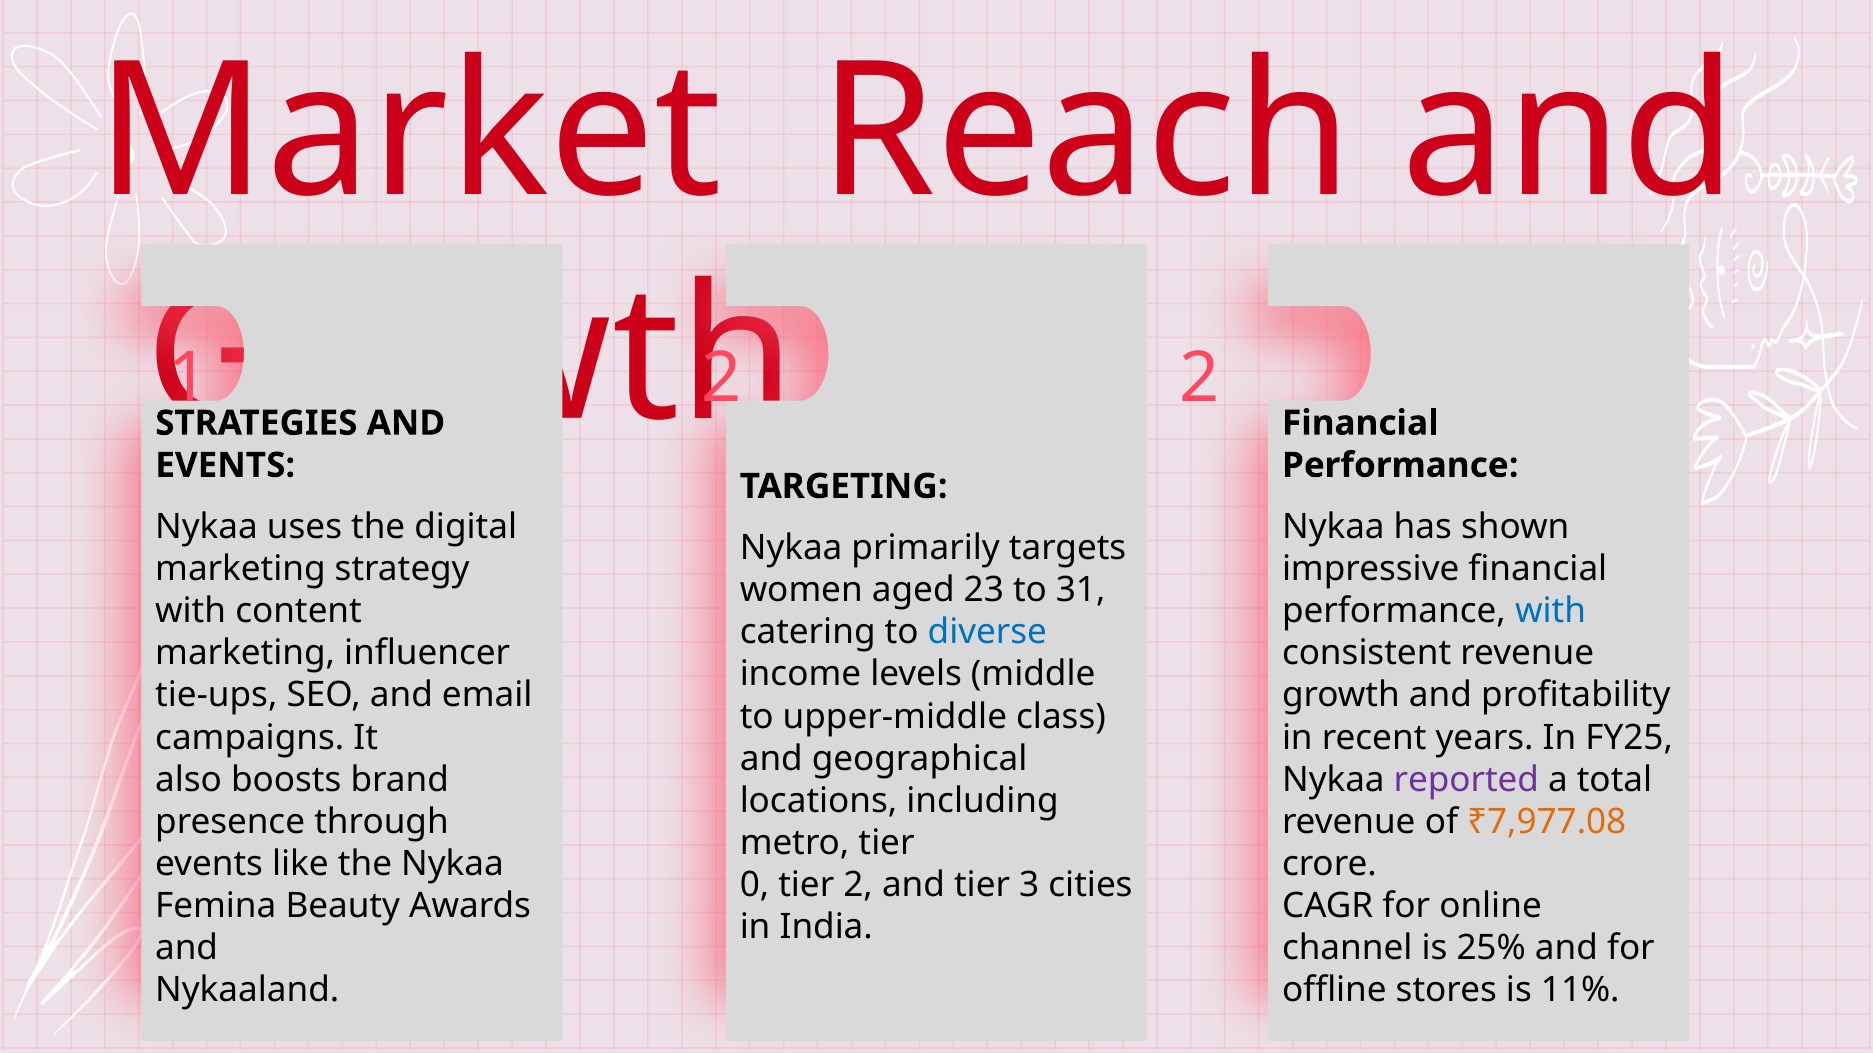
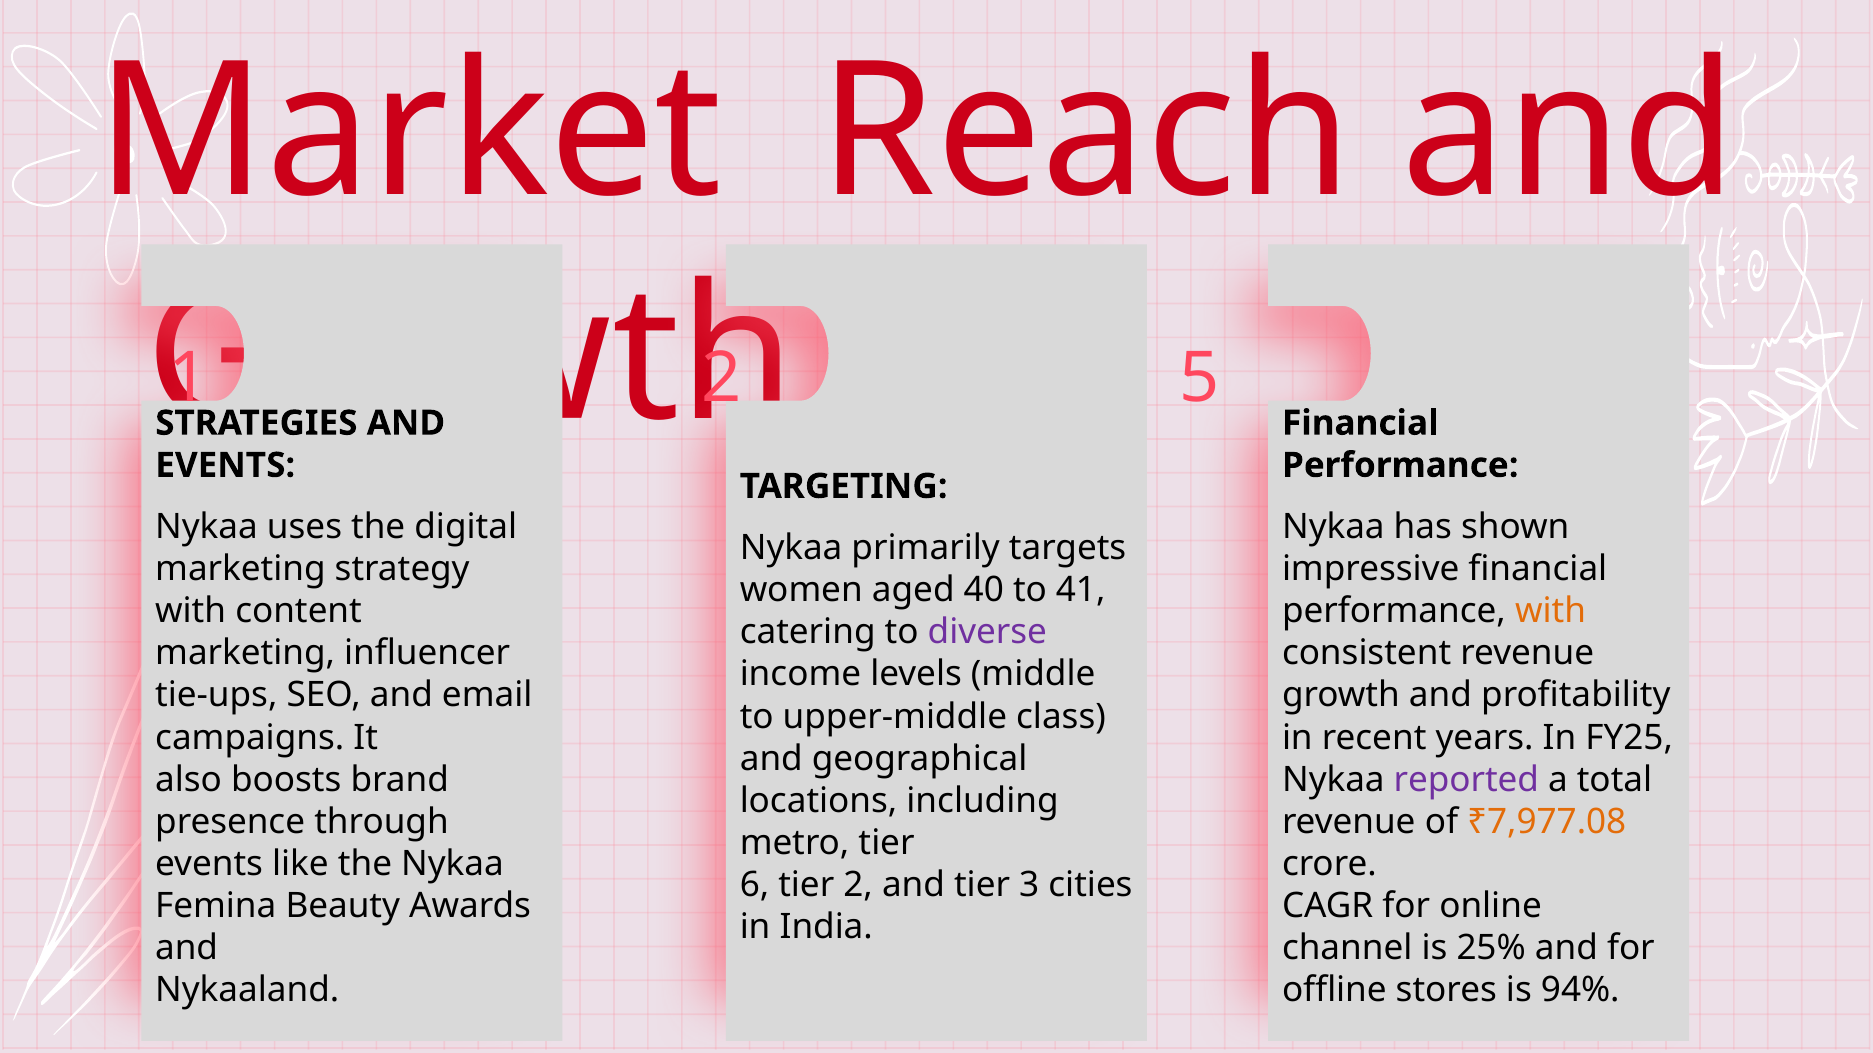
2: 2 -> 5 (1200, 378)
23: 23 -> 40 (984, 590)
31: 31 -> 41 (1081, 590)
with colour: blue -> orange (1551, 611)
diverse colour: blue -> purple (987, 633)
0: 0 -> 6 (755, 885)
11%: 11% -> 94% (1580, 991)
